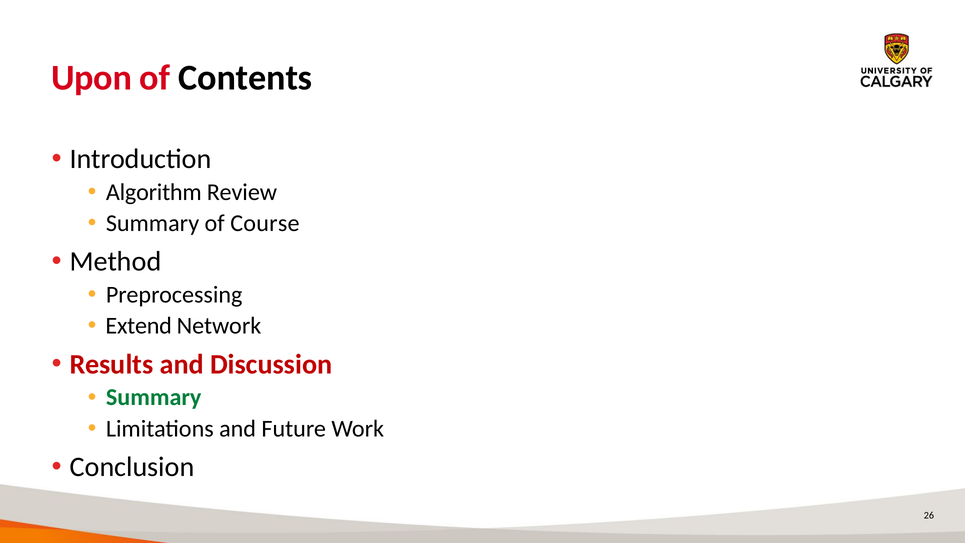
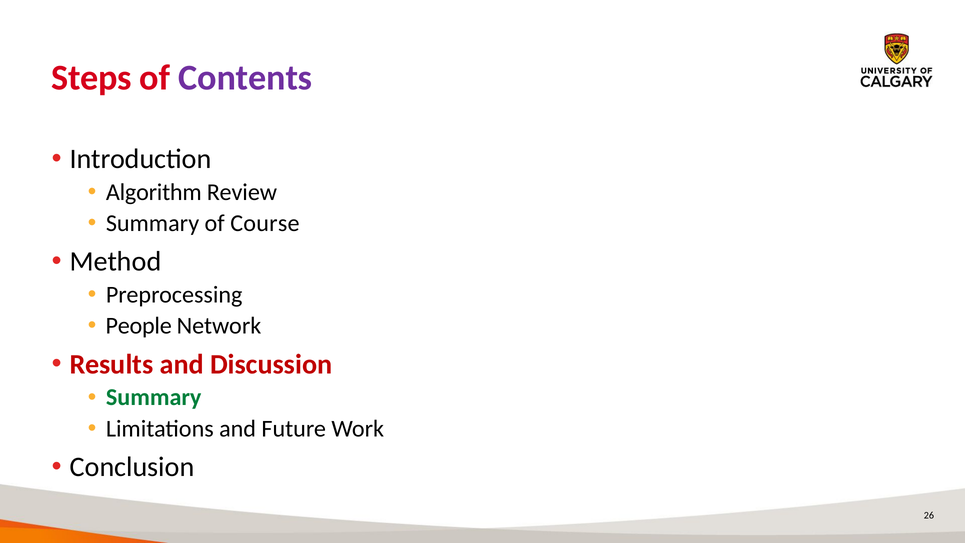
Upon: Upon -> Steps (92, 78)
Contents colour: black -> purple (245, 78)
Extend: Extend -> People (139, 326)
